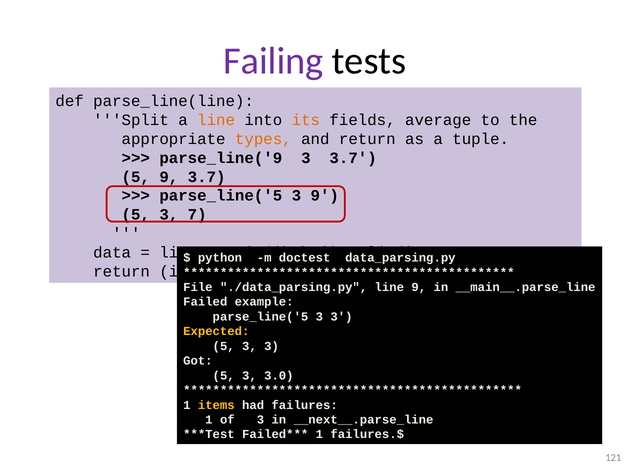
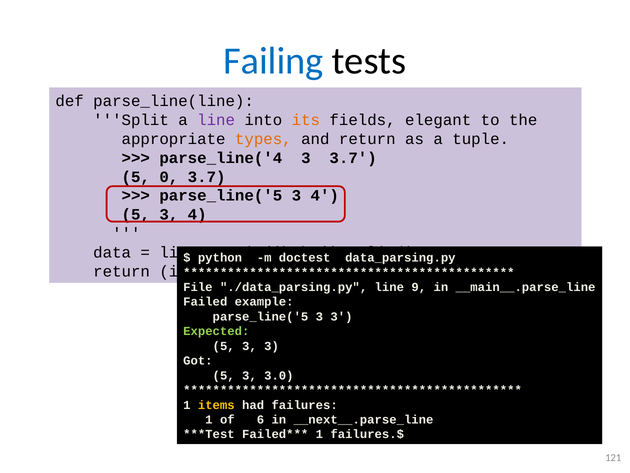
Failing colour: purple -> blue (273, 61)
line colour: orange -> purple (216, 120)
average: average -> elegant (438, 120)
parse_line('9: parse_line('9 -> parse_line('4 (221, 158)
5 9: 9 -> 0 (169, 177)
parse_line('5 3 9: 9 -> 4 (325, 196)
5 3 7: 7 -> 4 (197, 214)
Expected colour: yellow -> light green (216, 331)
of 3: 3 -> 6 (261, 419)
